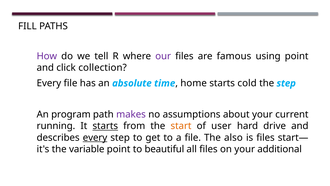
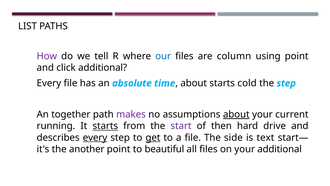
FILL: FILL -> LIST (28, 26)
our colour: purple -> blue (163, 56)
famous: famous -> column (234, 56)
click collection: collection -> additional (103, 68)
home: home -> about (194, 83)
program: program -> together (71, 114)
about underline: none -> present (236, 114)
start colour: orange -> purple (181, 126)
user: user -> then (221, 126)
get underline: none -> present (153, 137)
also: also -> side (233, 137)
is files: files -> text (265, 137)
variable: variable -> another (87, 149)
